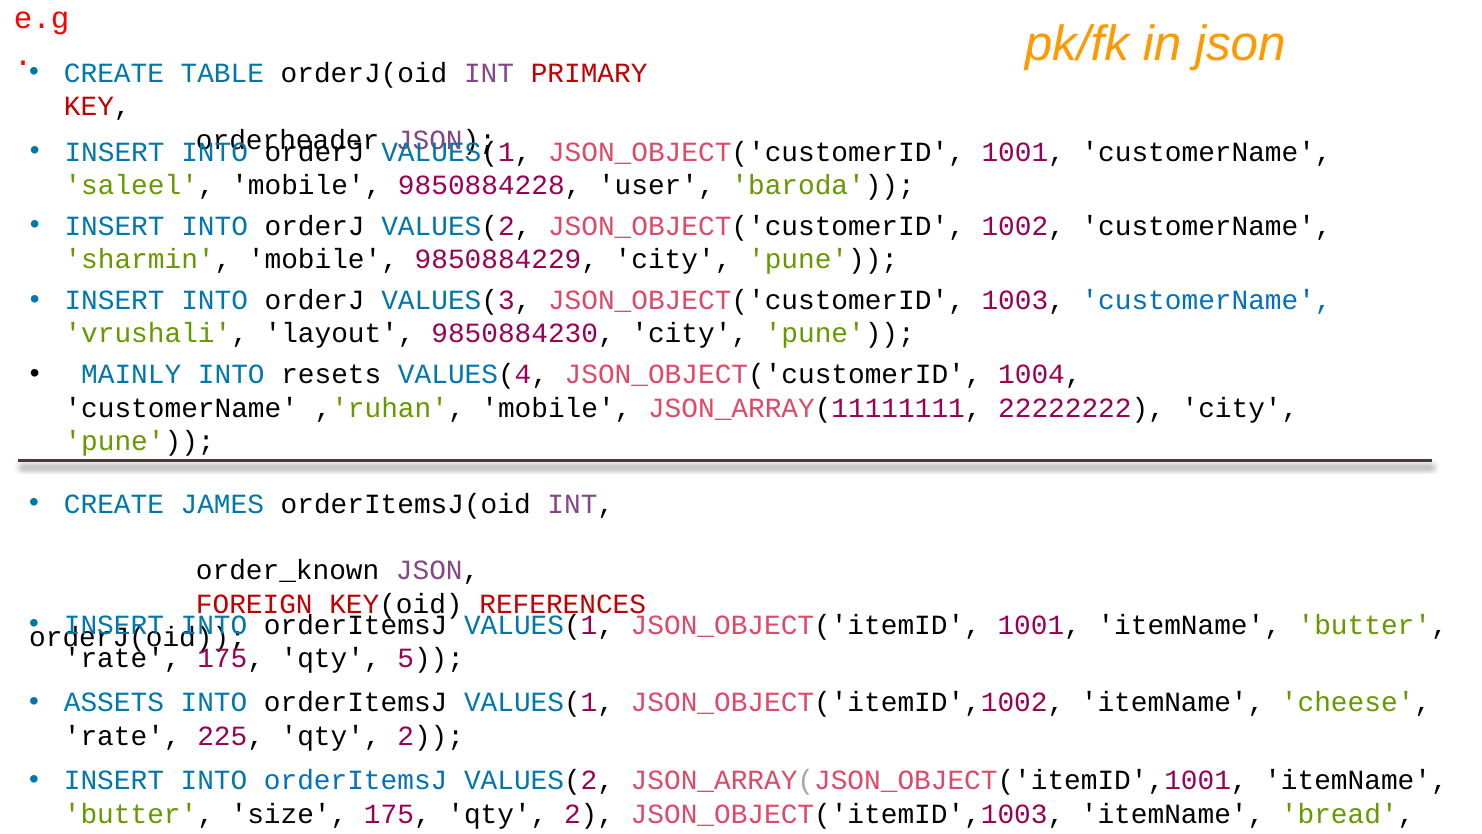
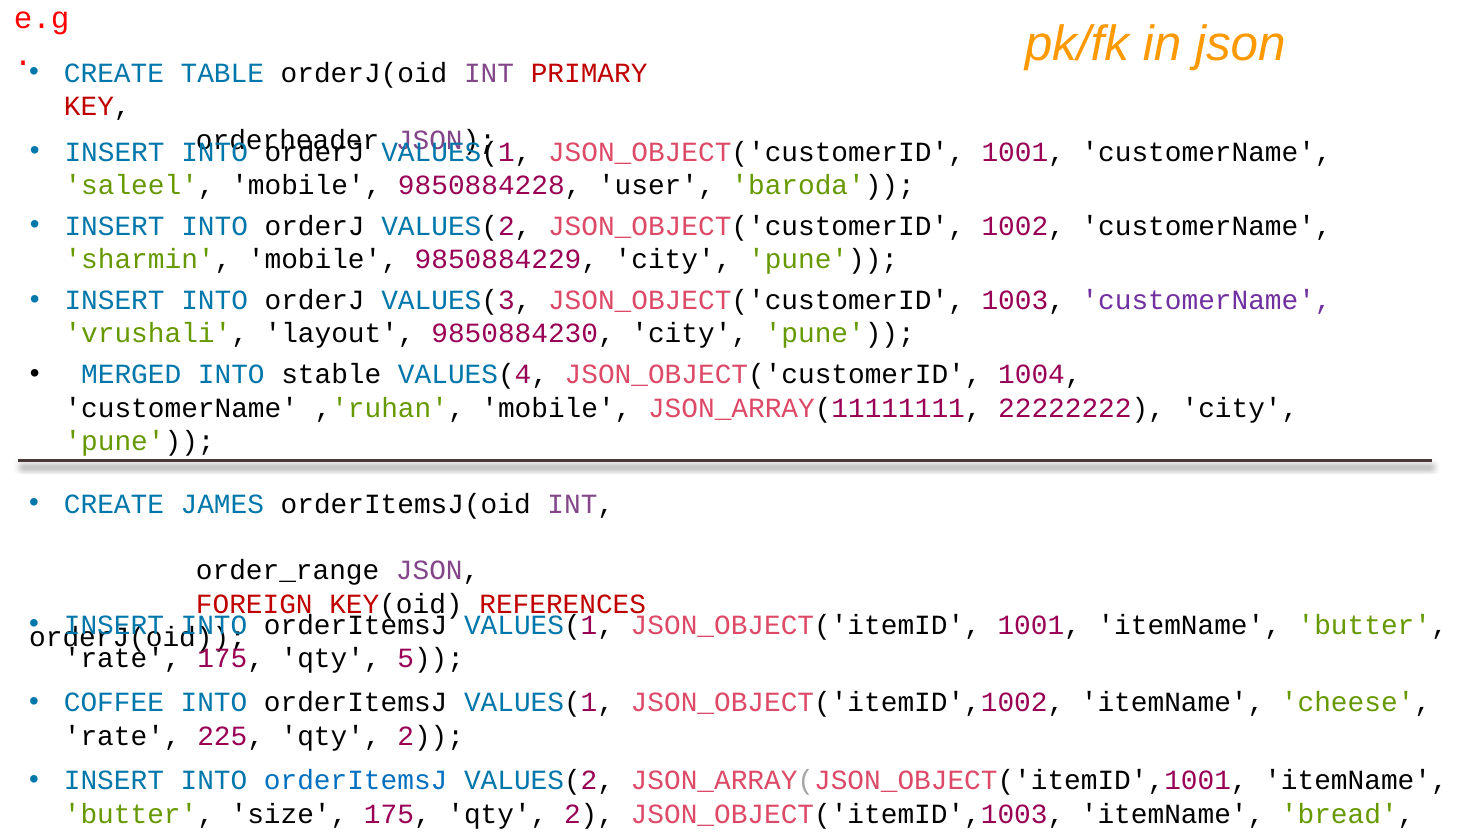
customerName colour: blue -> purple (1207, 300)
MAINLY: MAINLY -> MERGED (131, 374)
resets: resets -> stable (331, 374)
order_known: order_known -> order_range (288, 570)
ASSETS: ASSETS -> COFFEE (114, 702)
